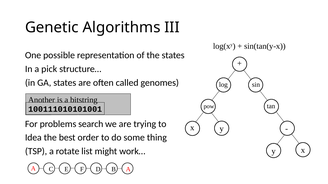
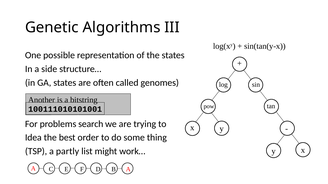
pick: pick -> side (49, 69)
rotate: rotate -> partly (68, 152)
